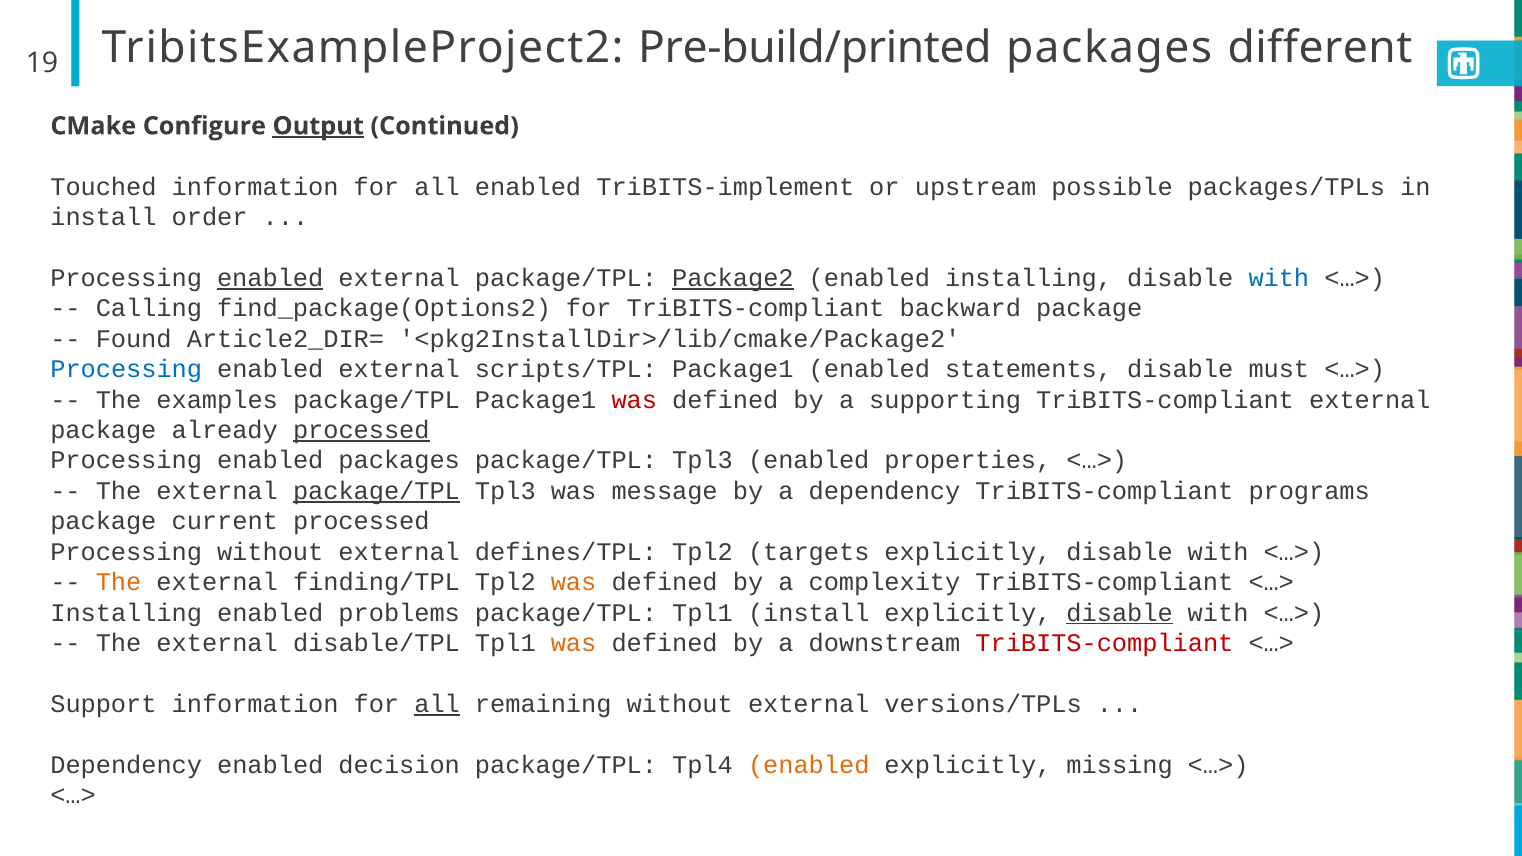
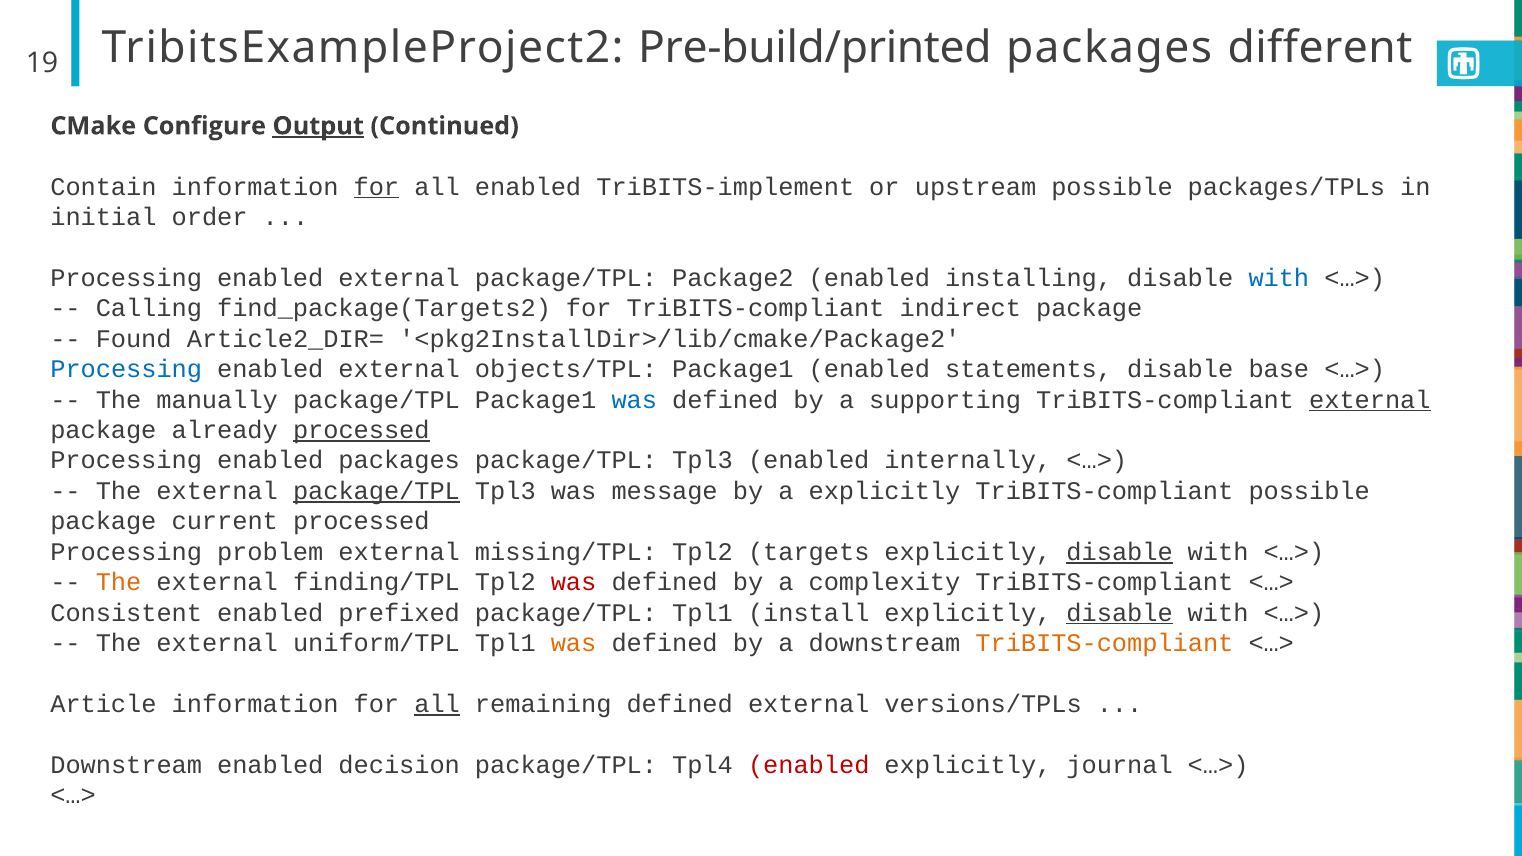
Touched: Touched -> Contain (103, 187)
for underline: none -> present (376, 187)
install: install -> initial (103, 217)
enabled underline: present -> none (270, 278)
Package2 underline: present -> none (733, 278)
find_package(Options2: find_package(Options2 -> find_package(Targets2 (384, 309)
backward: backward -> indirect (960, 309)
scripts/TPL: scripts/TPL -> objects/TPL (566, 369)
must: must -> base (1279, 369)
examples: examples -> manually (217, 400)
was colour: red -> blue (634, 400)
external underline: none -> present (1370, 400)
properties: properties -> internally (968, 461)
a dependency: dependency -> explicitly (884, 491)
TriBITS-compliant programs: programs -> possible (1309, 491)
Processing without: without -> problem (270, 552)
defines/TPL: defines/TPL -> missing/TPL (566, 552)
disable underline: none -> present (1120, 552)
was colour: orange -> red (574, 582)
Installing: Installing -> Consistent (126, 613)
problems: problems -> prefixed (399, 613)
disable/TPL: disable/TPL -> uniform/TPL (377, 643)
TriBITS-compliant colour: red -> orange (1104, 643)
Support: Support -> Article (103, 704)
remaining without: without -> defined (680, 704)
Dependency: Dependency -> Downstream (126, 765)
enabled colour: orange -> red (809, 765)
missing: missing -> journal (1120, 765)
